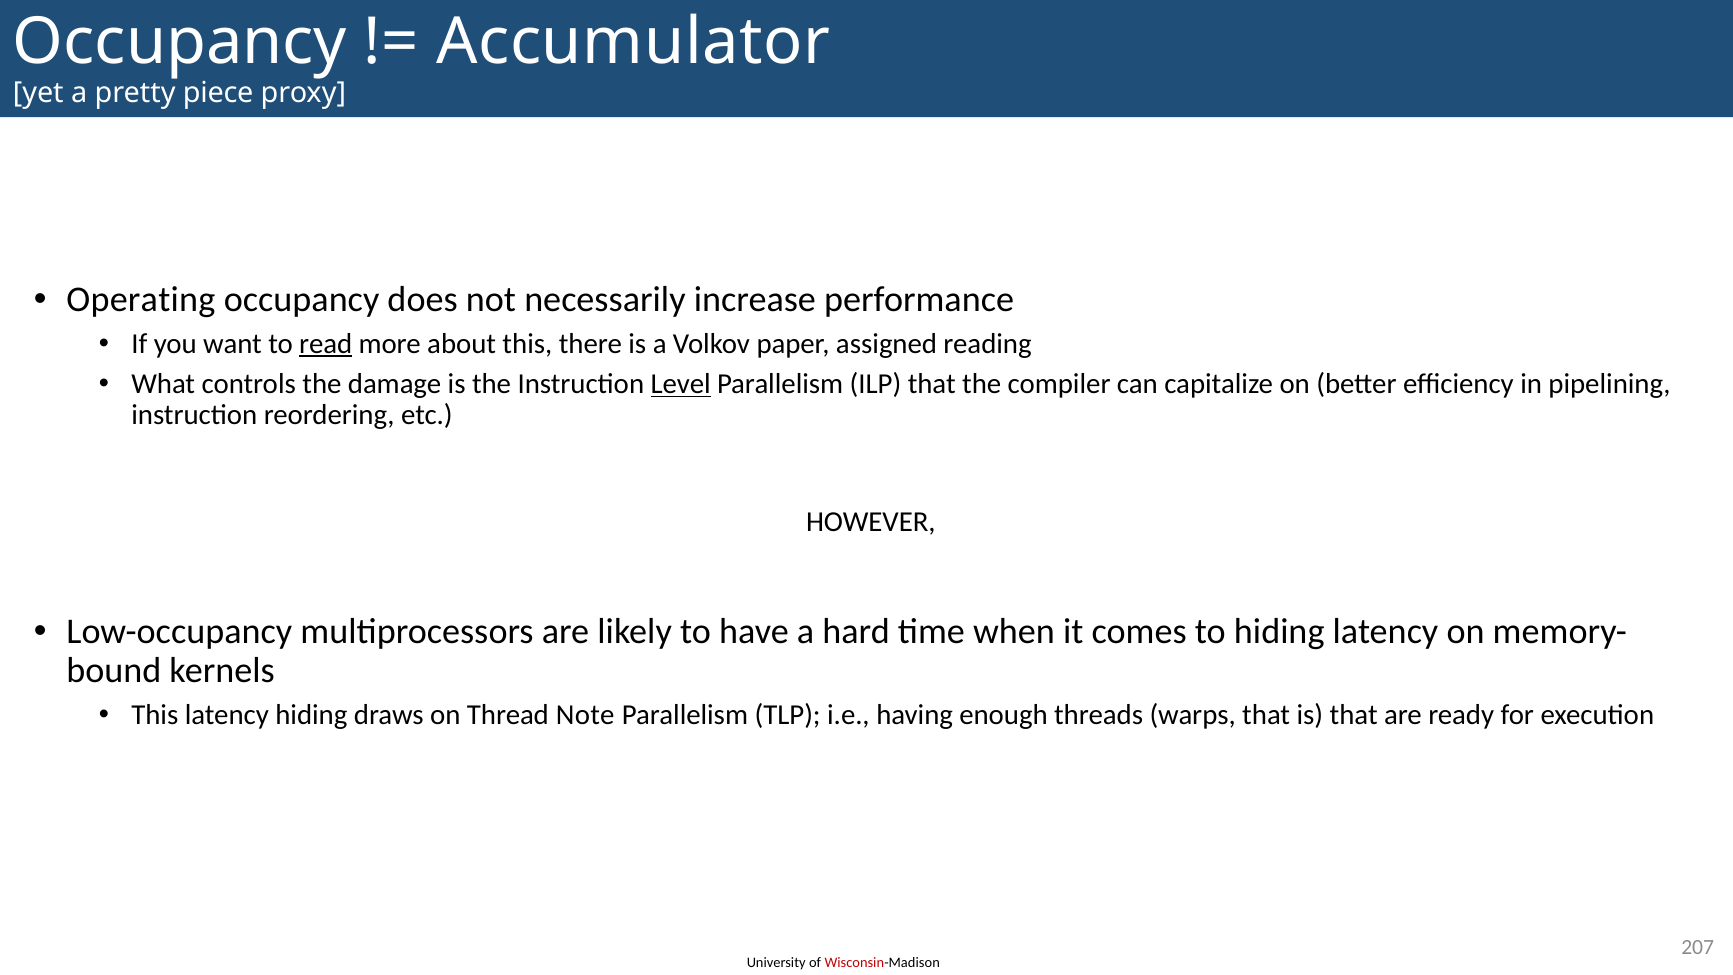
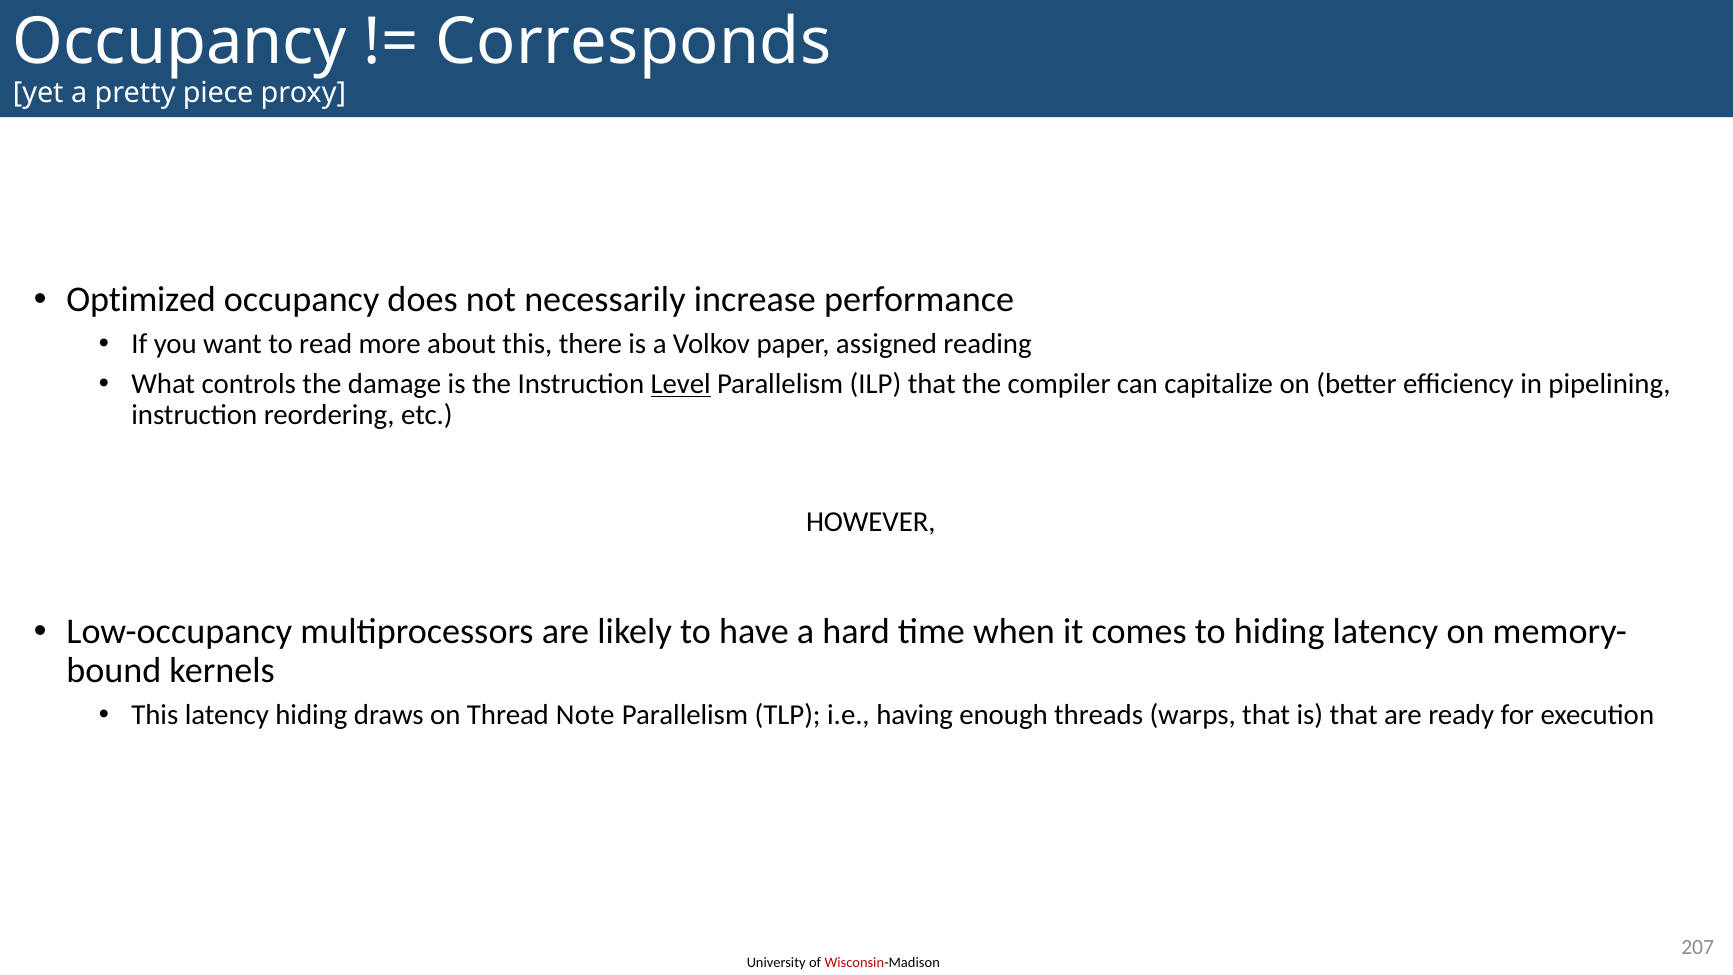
Accumulator: Accumulator -> Corresponds (633, 42)
Operating: Operating -> Optimized (141, 300)
read underline: present -> none (326, 344)
